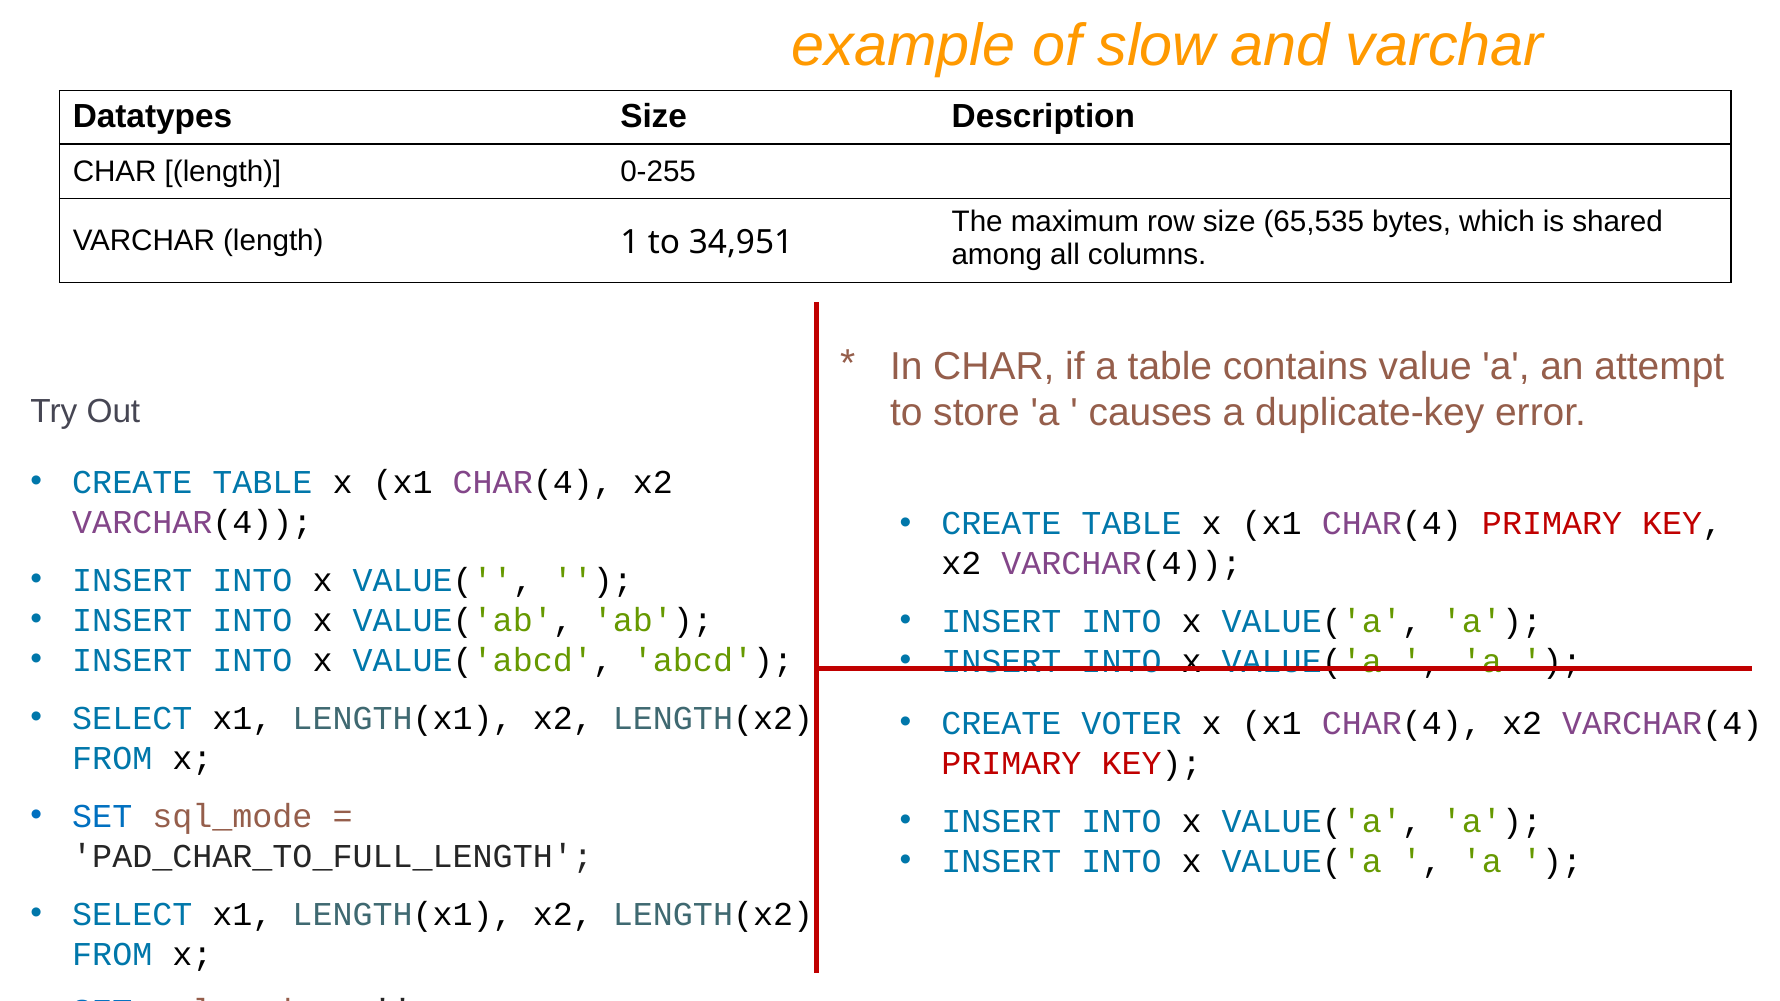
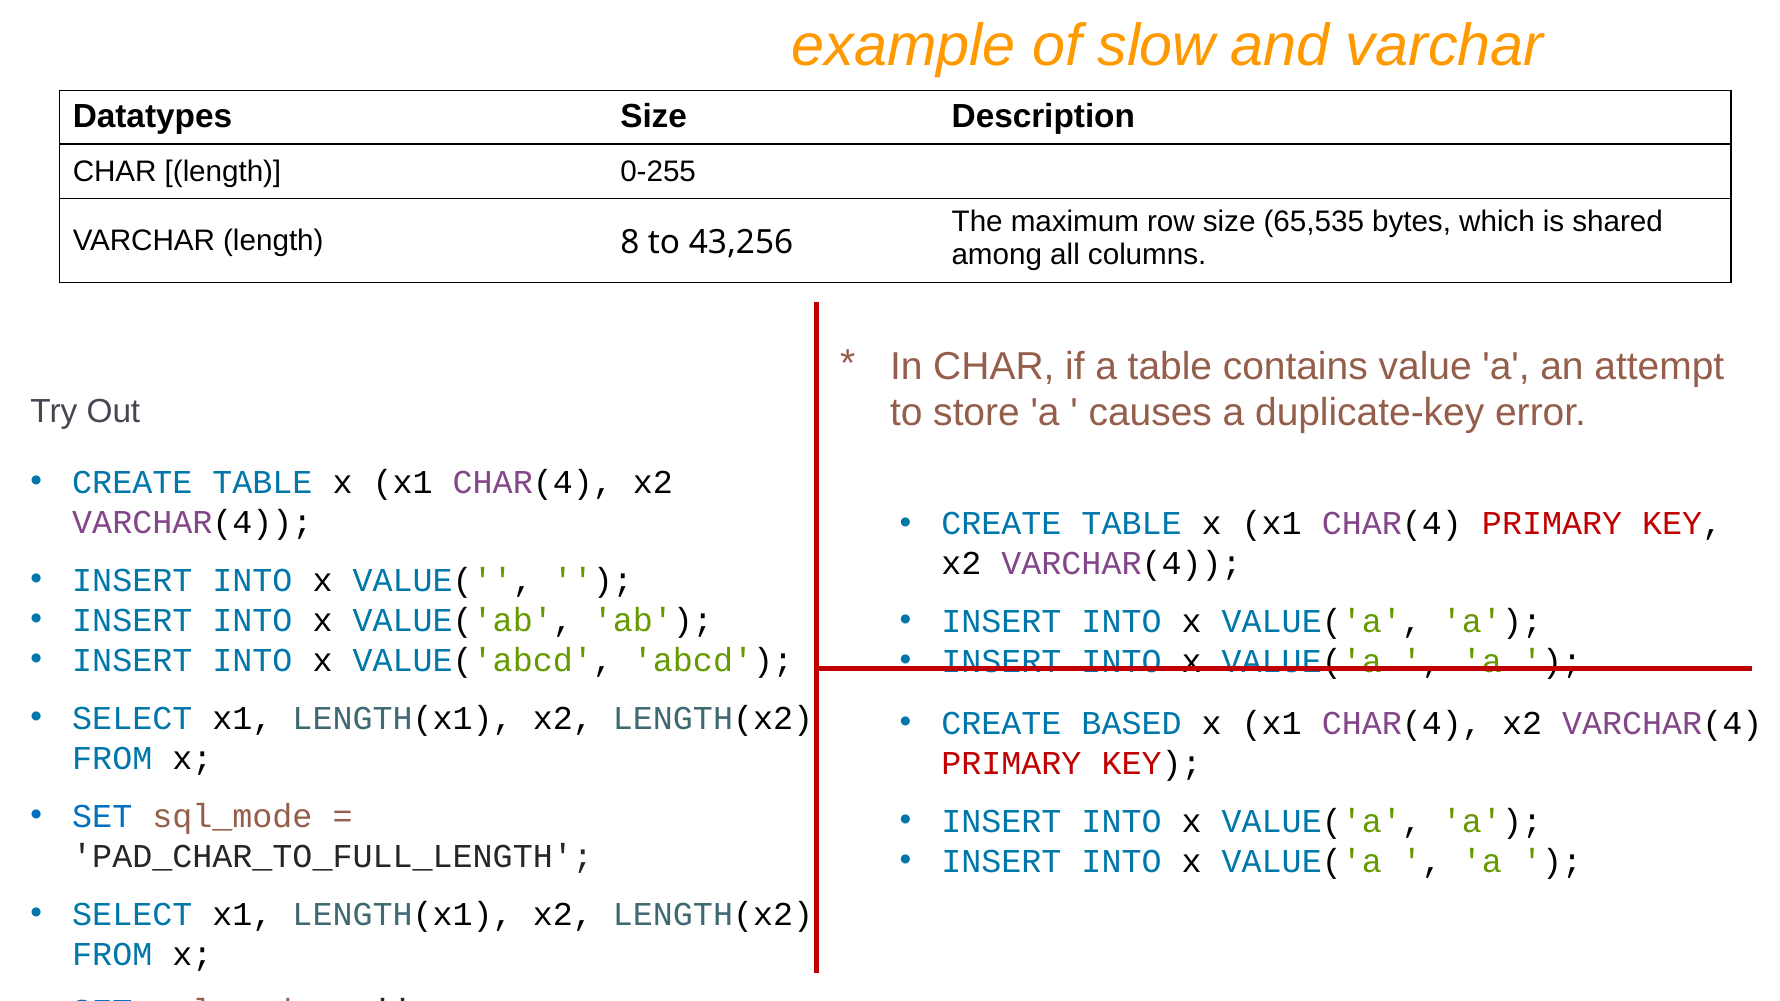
1: 1 -> 8 (630, 242)
34,951: 34,951 -> 43,256 (741, 242)
VOTER: VOTER -> BASED (1132, 724)
